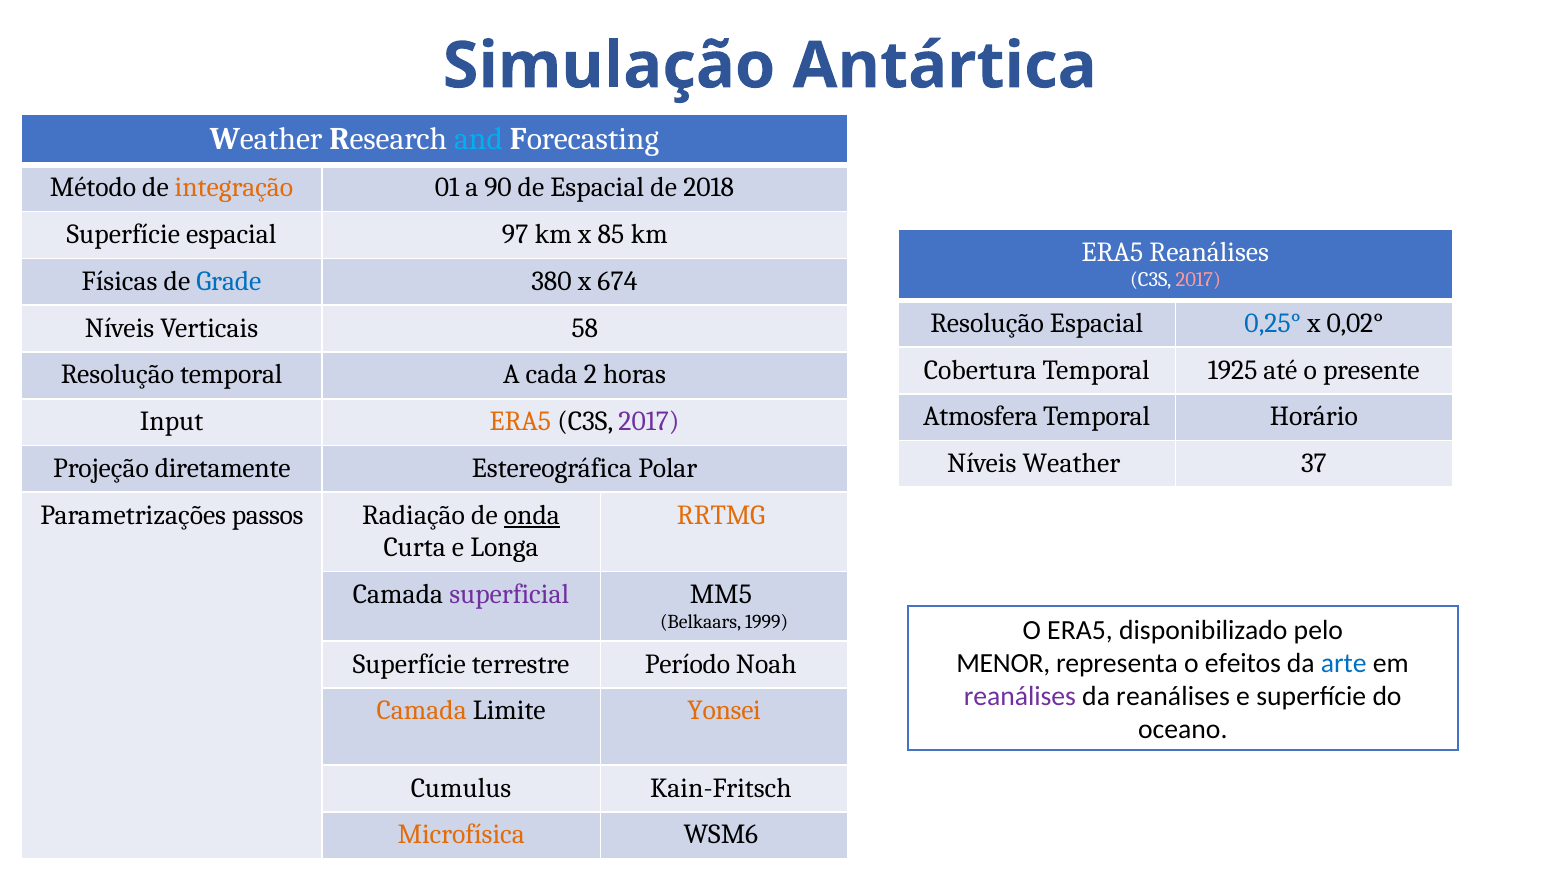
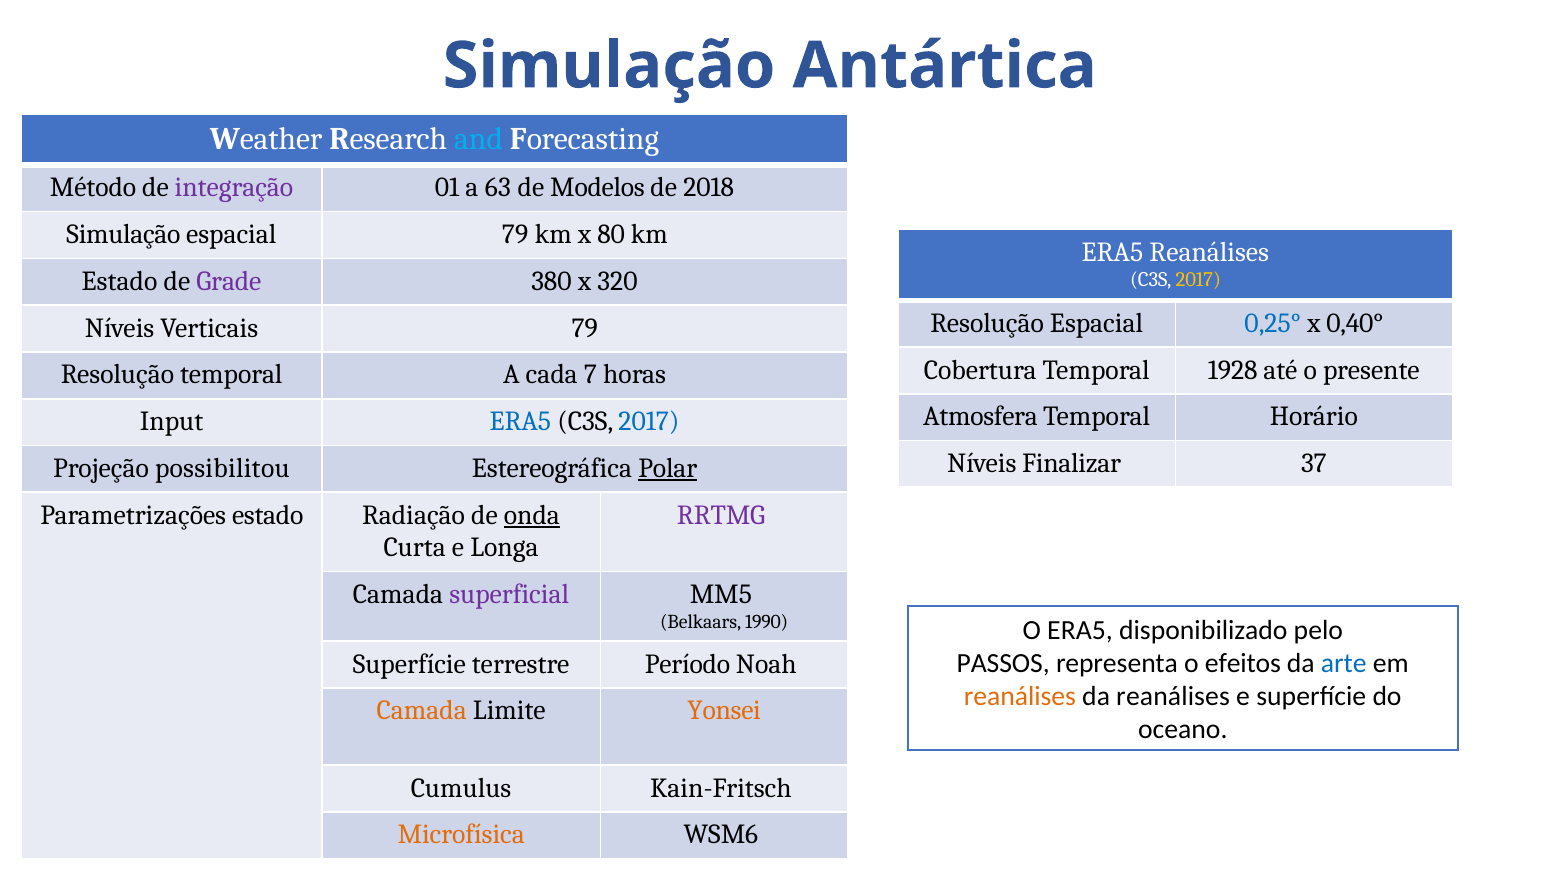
integração colour: orange -> purple (234, 188)
90: 90 -> 63 (498, 188)
de Espacial: Espacial -> Modelos (597, 188)
Superfície: Superfície -> Simulação (123, 235)
espacial 97: 97 -> 79 (515, 235)
85: 85 -> 80 (611, 235)
Físicas: Físicas -> Estado (120, 281)
Grade colour: blue -> purple (229, 281)
674: 674 -> 320 (618, 281)
2017 colour: pink -> yellow (1198, 280)
0,02°: 0,02° -> 0,40° (1355, 323)
Verticais 58: 58 -> 79 (585, 328)
1925: 1925 -> 1928 (1233, 370)
2: 2 -> 7 (590, 375)
ERA5 colour: orange -> blue (520, 422)
2017 colour: purple -> blue (649, 422)
Níveis Weather: Weather -> Finalizar (1072, 463)
diretamente: diretamente -> possibilitou (222, 468)
Polar underline: none -> present (668, 468)
Parametrizações passos: passos -> estado (268, 515)
RRTMG colour: orange -> purple (721, 515)
1999: 1999 -> 1990 (767, 622)
MENOR: MENOR -> PASSOS (1003, 663)
reanálises colour: purple -> orange (1020, 696)
